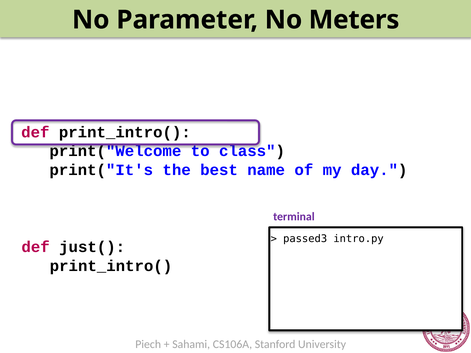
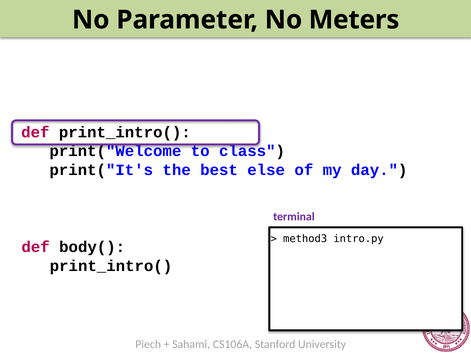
name: name -> else (266, 170)
passed3: passed3 -> method3 (305, 239)
just(: just( -> body( (92, 247)
